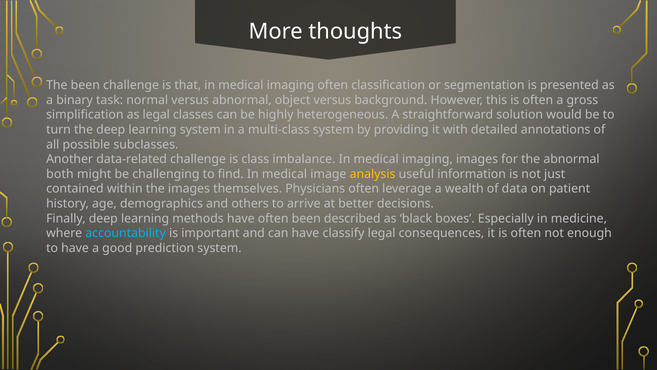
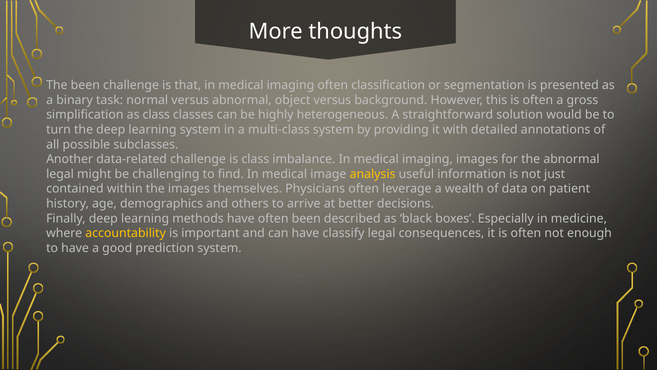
as legal: legal -> class (156, 115)
both: both -> legal (60, 174)
accountability colour: light blue -> yellow (126, 233)
